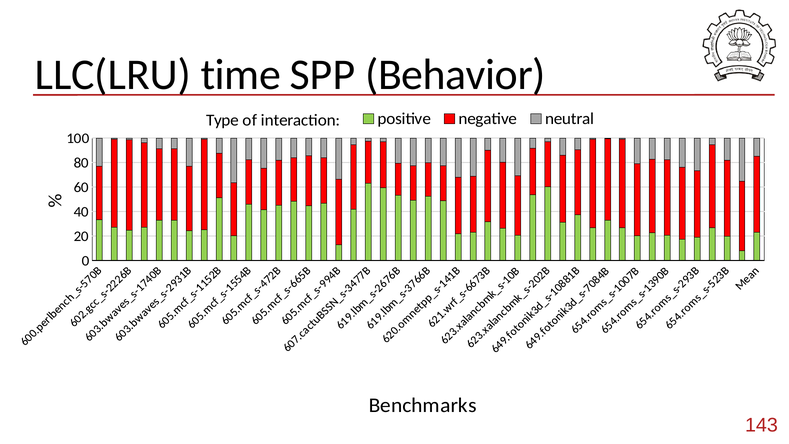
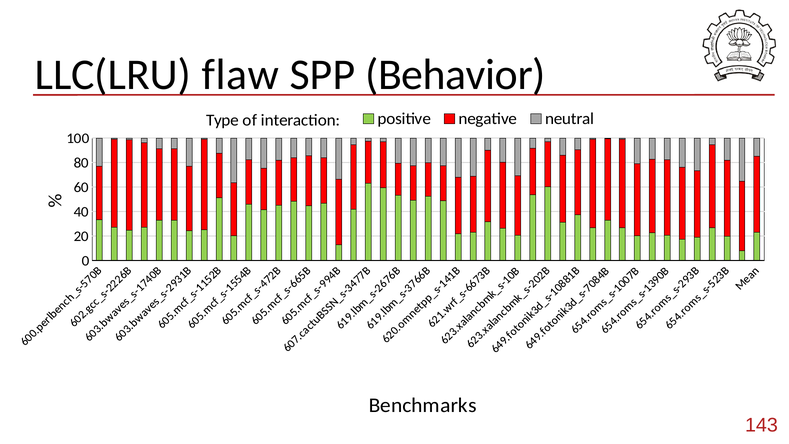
time: time -> flaw (240, 75)
